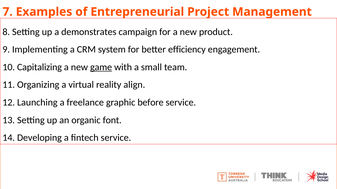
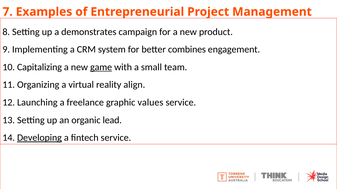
efficiency: efficiency -> combines (187, 50)
before: before -> values (150, 103)
font: font -> lead (112, 120)
Developing underline: none -> present (39, 138)
